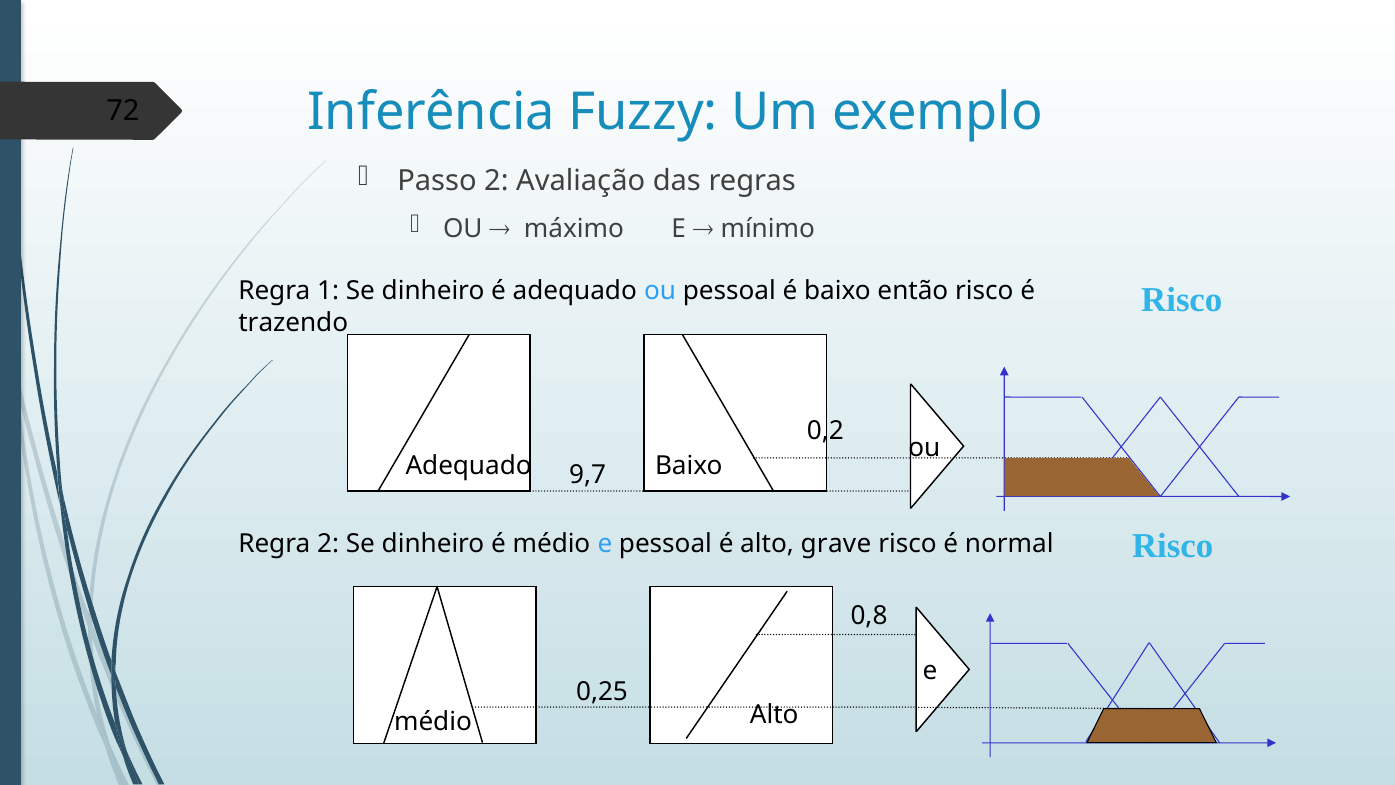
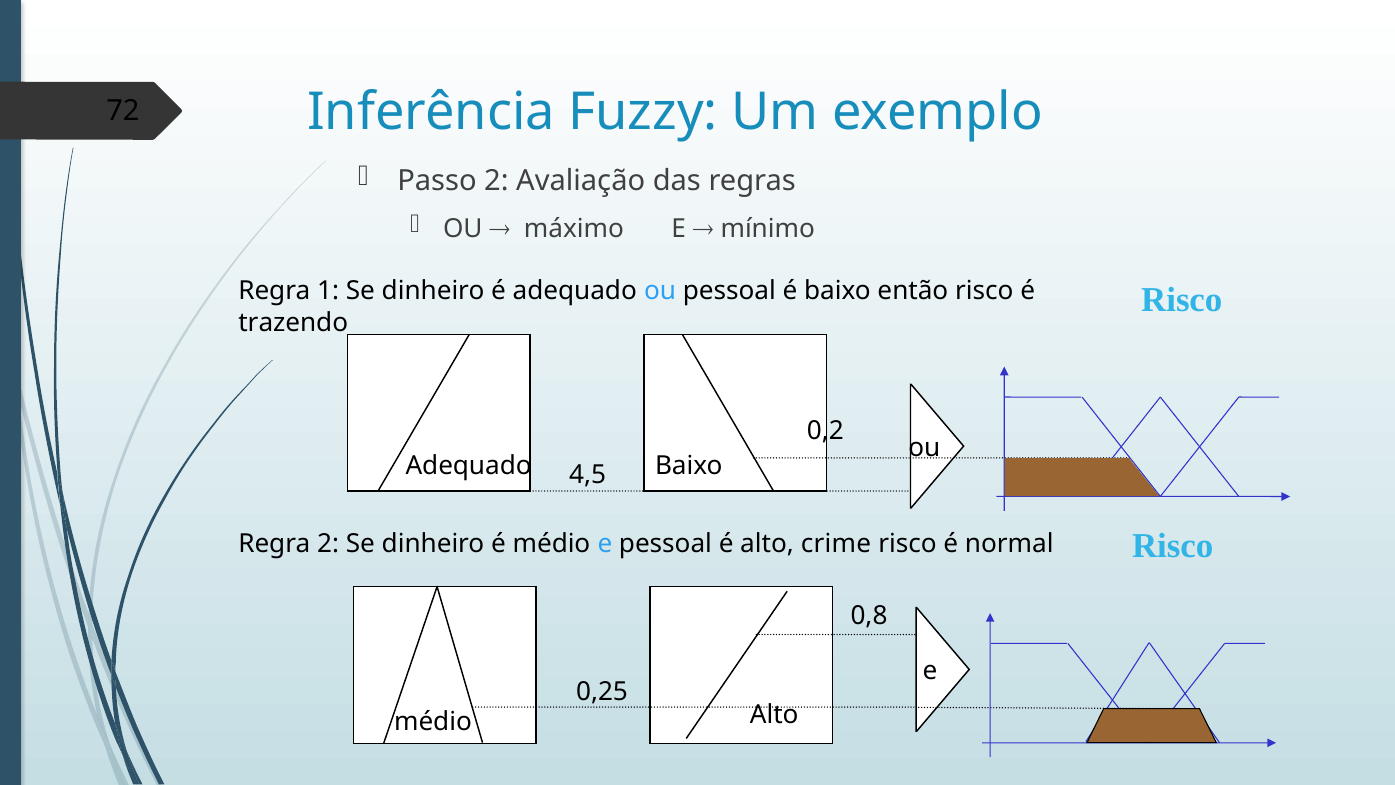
9,7: 9,7 -> 4,5 (588, 474)
grave: grave -> crime (836, 543)
